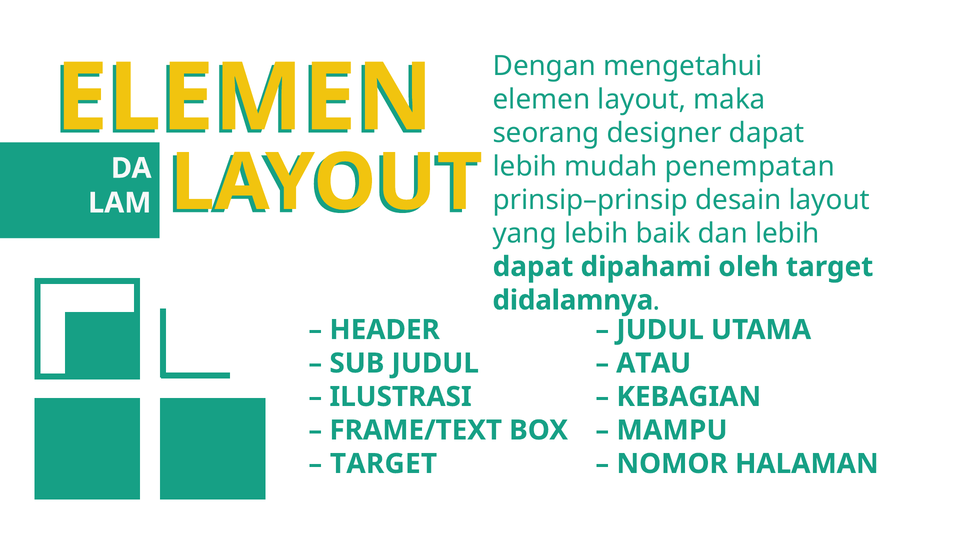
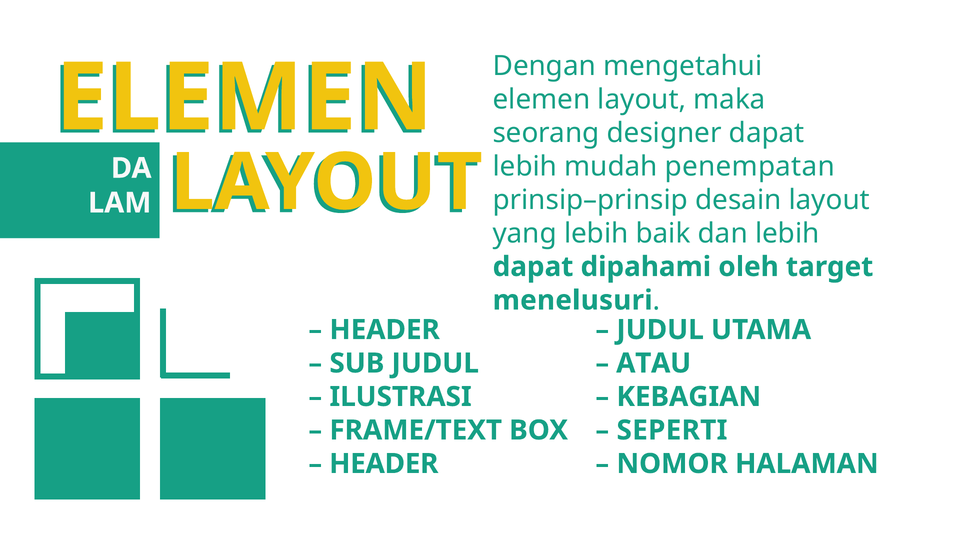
didalamnya: didalamnya -> menelusuri (573, 300)
MAMPU: MAMPU -> SEPERTI (672, 431)
TARGET: TARGET -> HEADER (384, 464)
